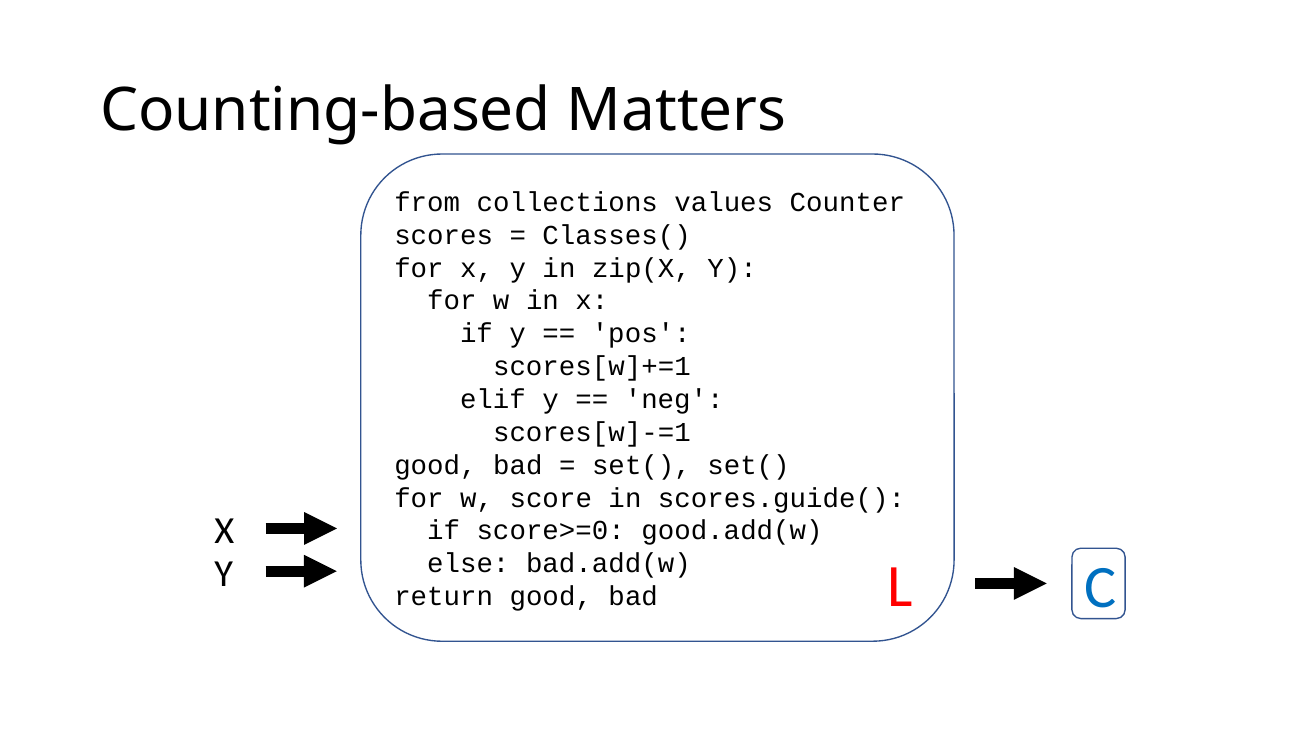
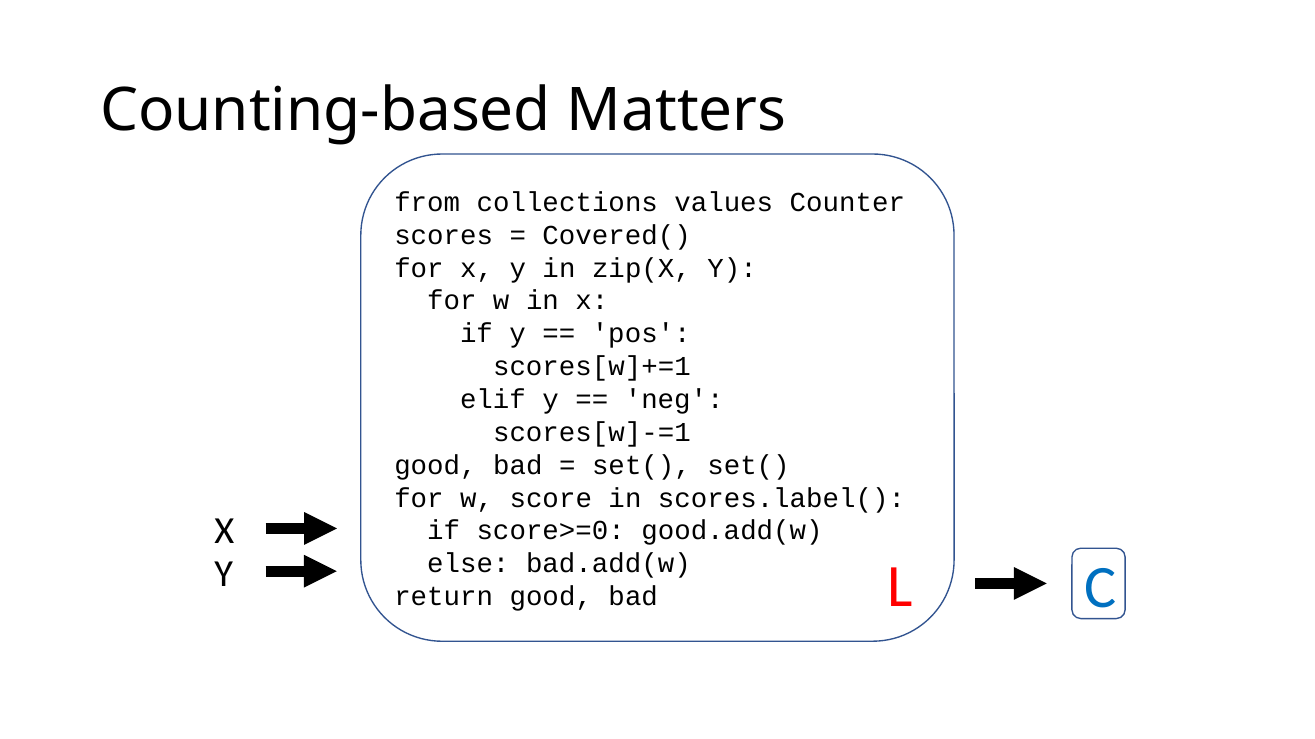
Classes(: Classes( -> Covered( (617, 235)
scores.guide(: scores.guide( -> scores.label( (781, 499)
